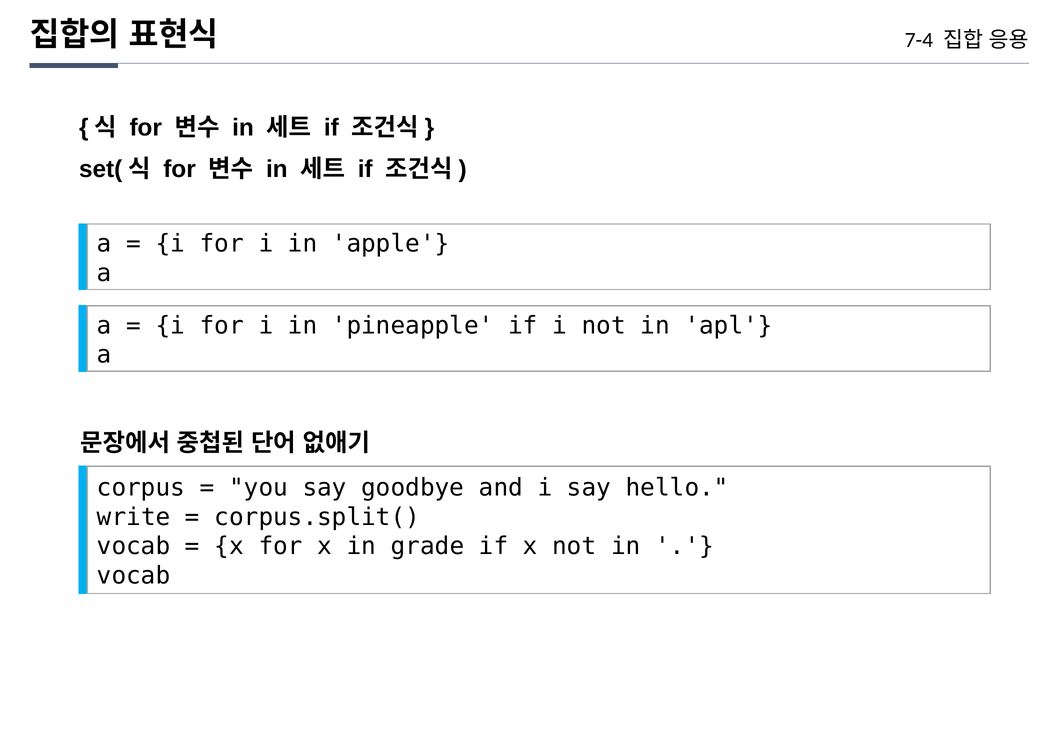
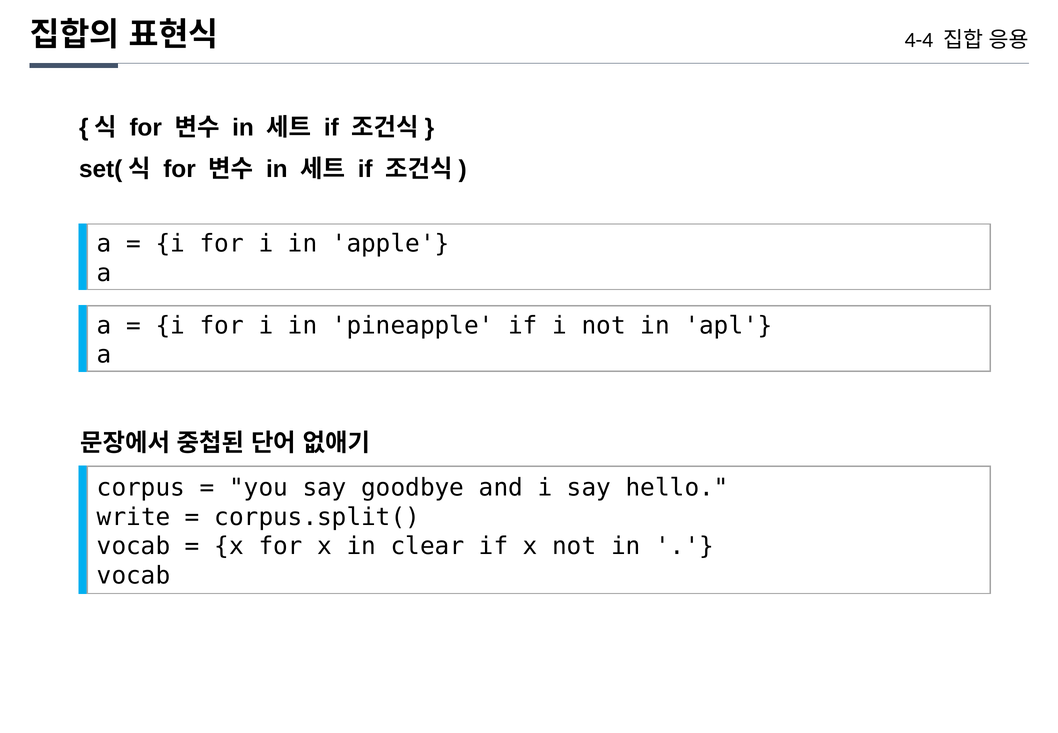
7-4: 7-4 -> 4-4 (919, 40)
grade: grade -> clear (427, 546)
